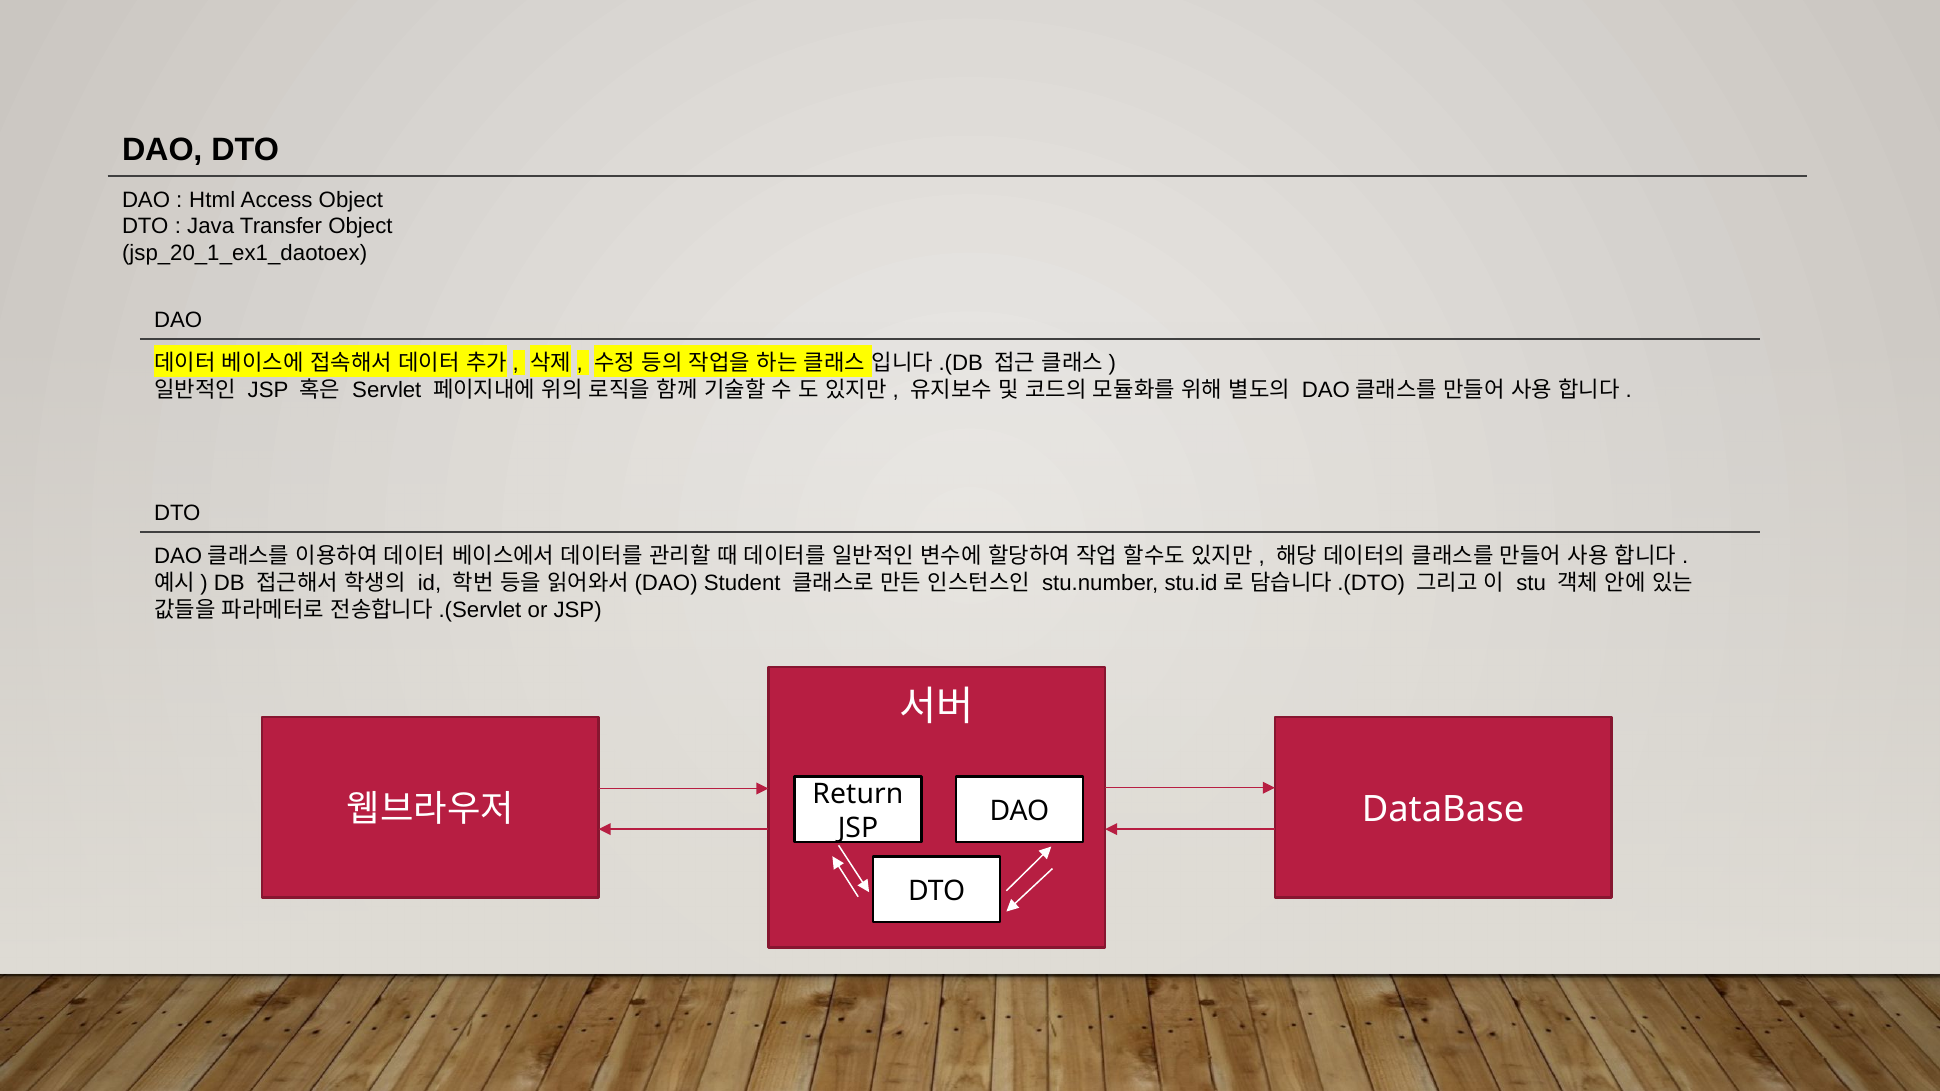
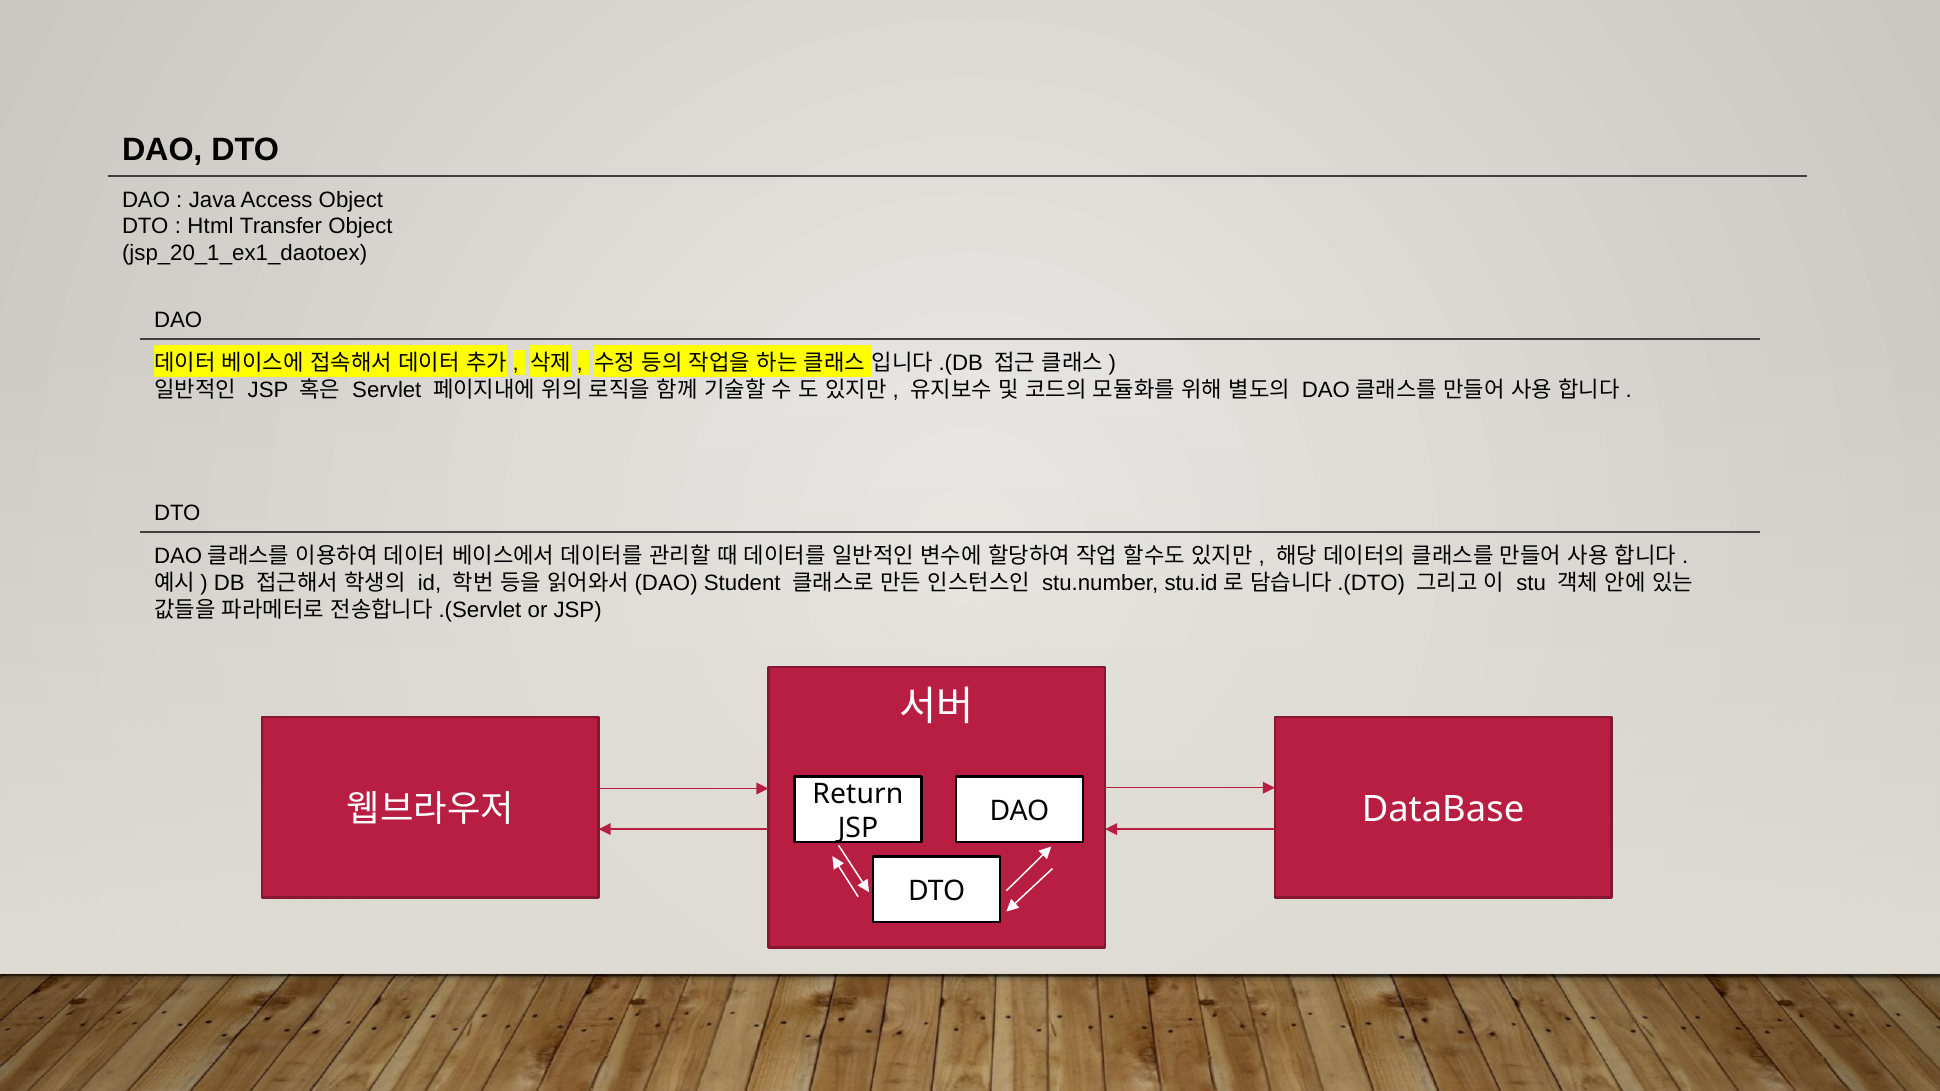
Html: Html -> Java (212, 200)
Java: Java -> Html (211, 226)
